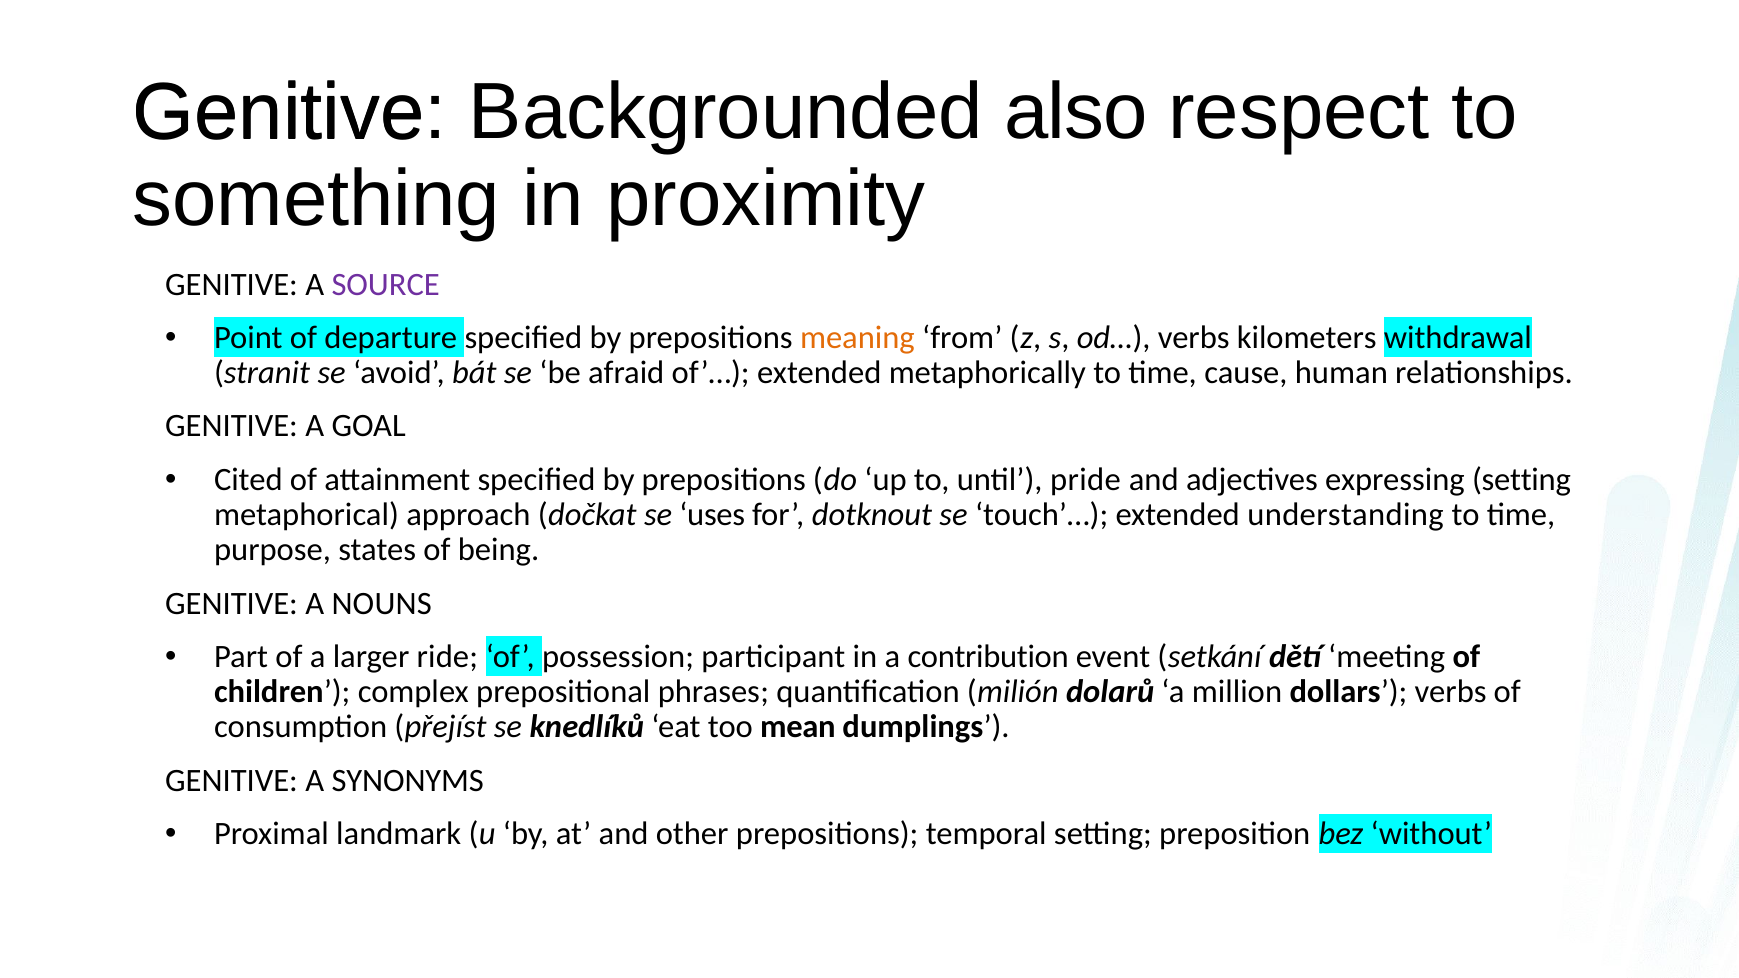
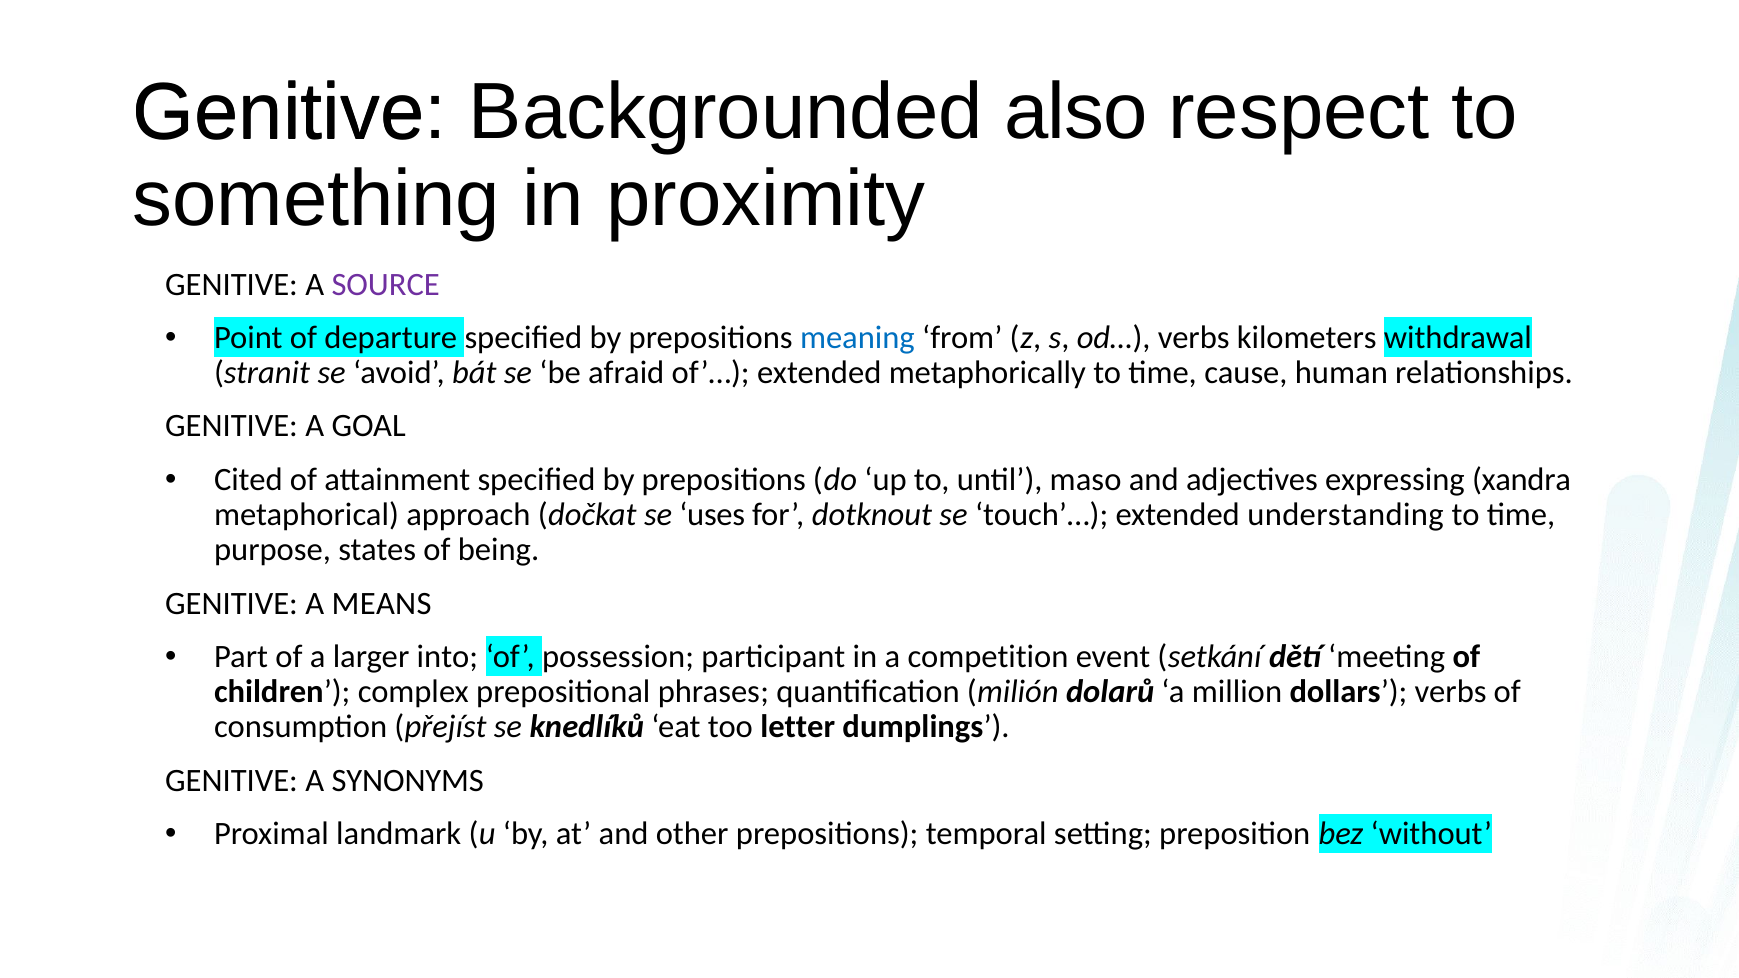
meaning colour: orange -> blue (857, 338)
pride: pride -> maso (1086, 480)
expressing setting: setting -> xandra (1521, 480)
NOUNS: NOUNS -> MEANS (382, 603)
ride: ride -> into (447, 657)
contribution: contribution -> competition (988, 657)
mean: mean -> letter (798, 727)
